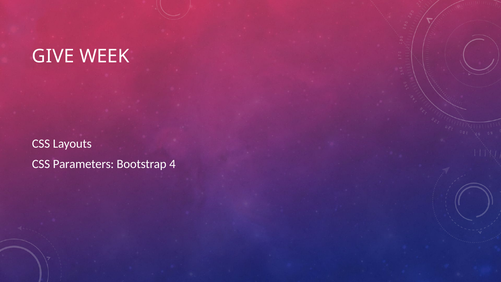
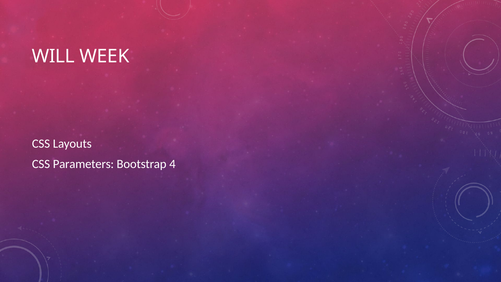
GIVE: GIVE -> WILL (53, 56)
